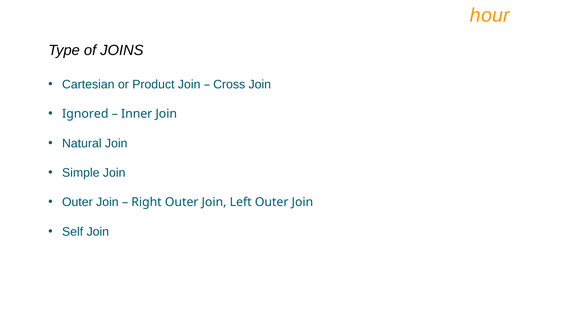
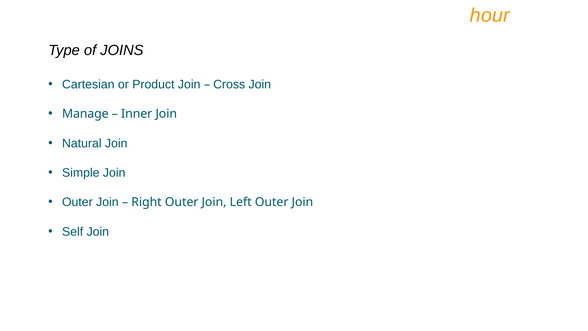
Ignored: Ignored -> Manage (85, 114)
